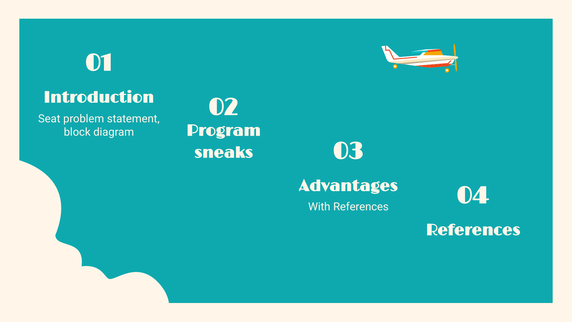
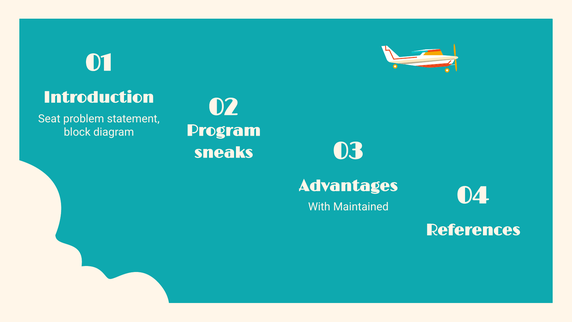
With References: References -> Maintained (361, 207)
